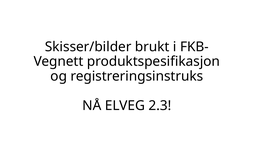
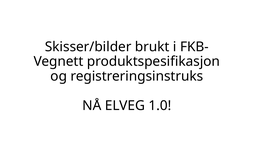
2.3: 2.3 -> 1.0 (160, 106)
